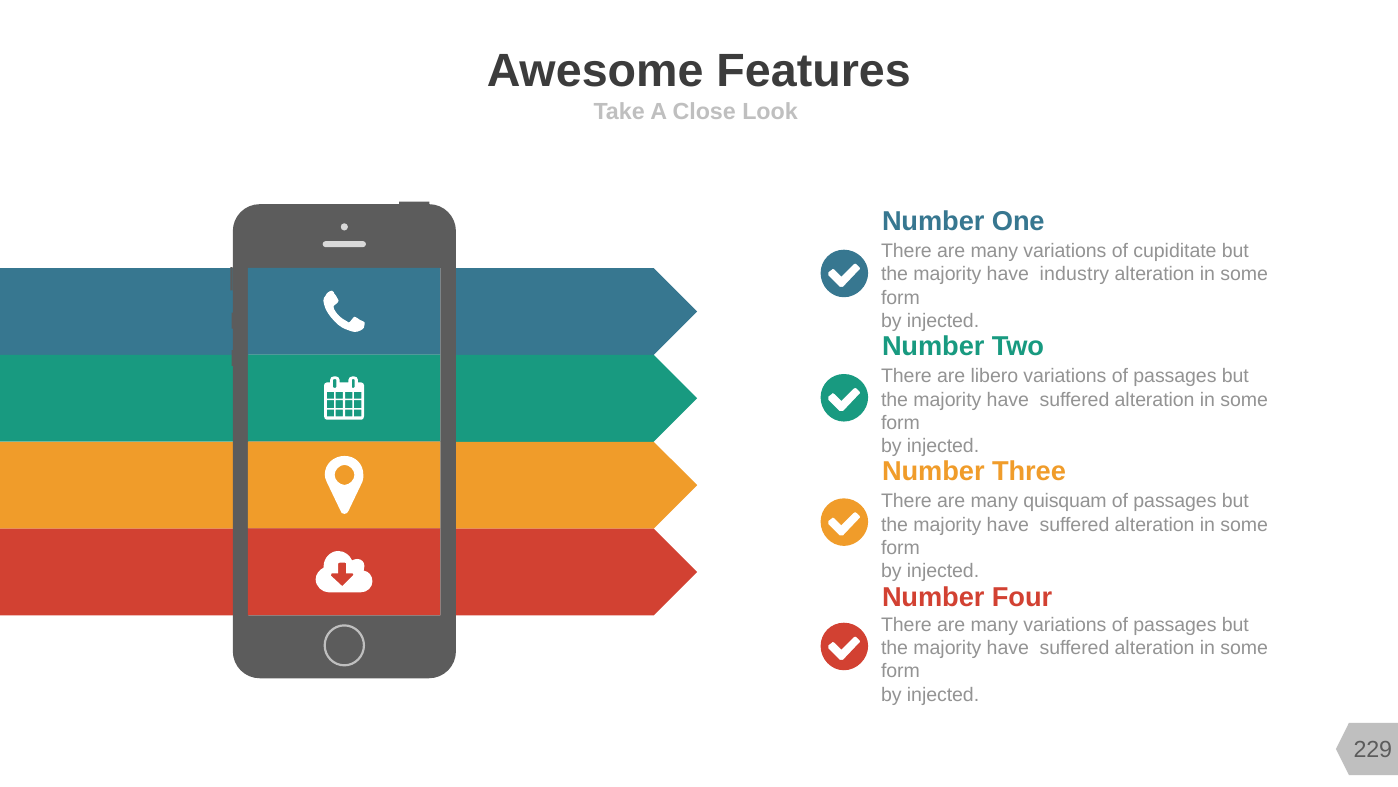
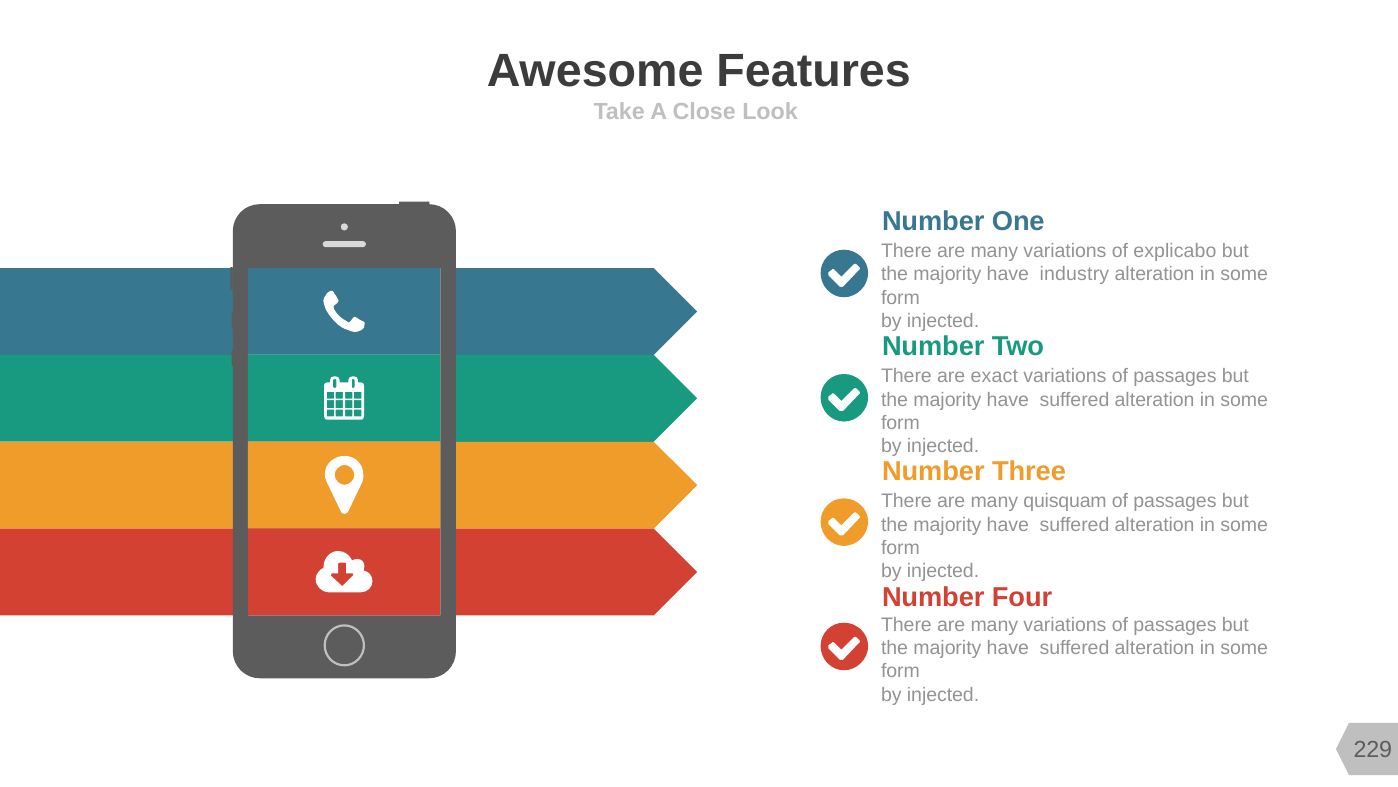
cupiditate: cupiditate -> explicabo (1175, 251)
libero: libero -> exact (994, 376)
